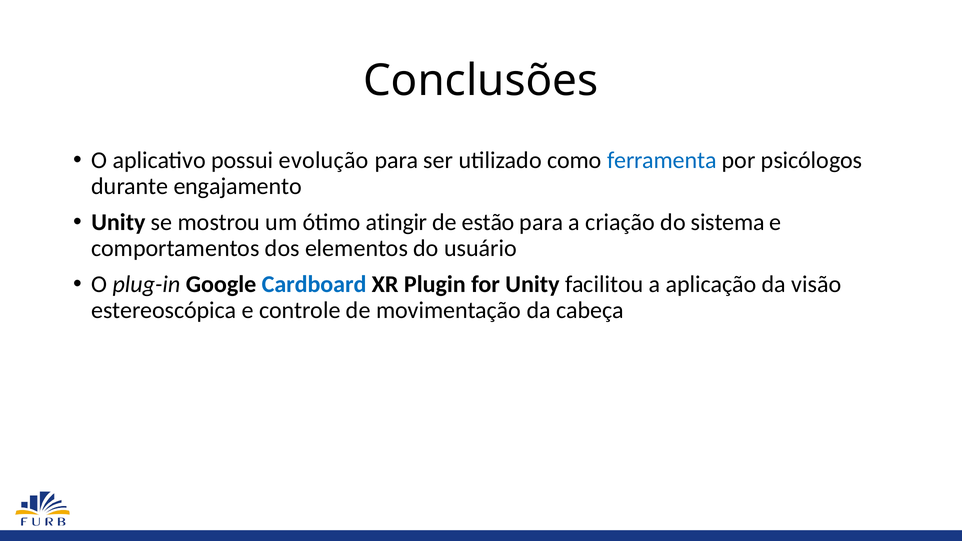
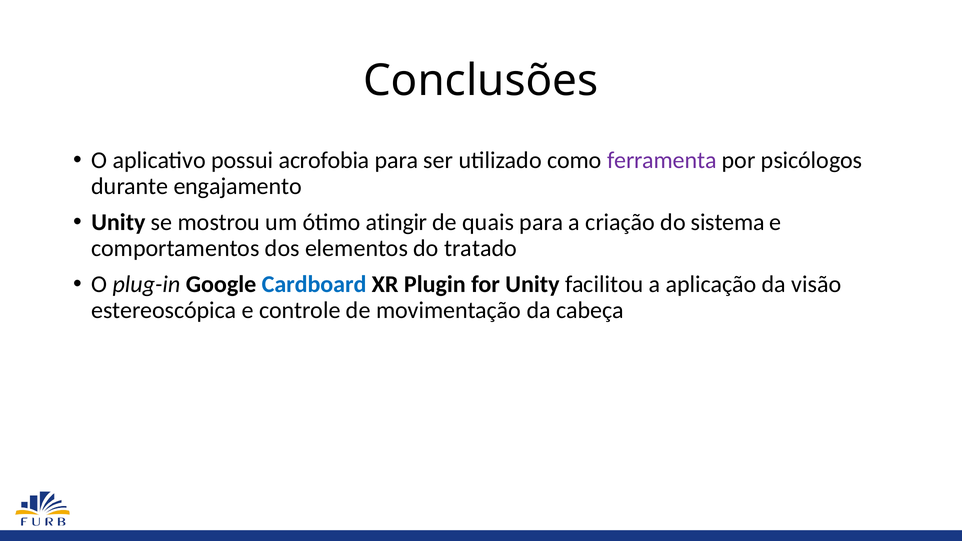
evolução: evolução -> acrofobia (324, 160)
ferramenta colour: blue -> purple (662, 160)
estão: estão -> quais (488, 222)
usuário: usuário -> tratado (480, 248)
